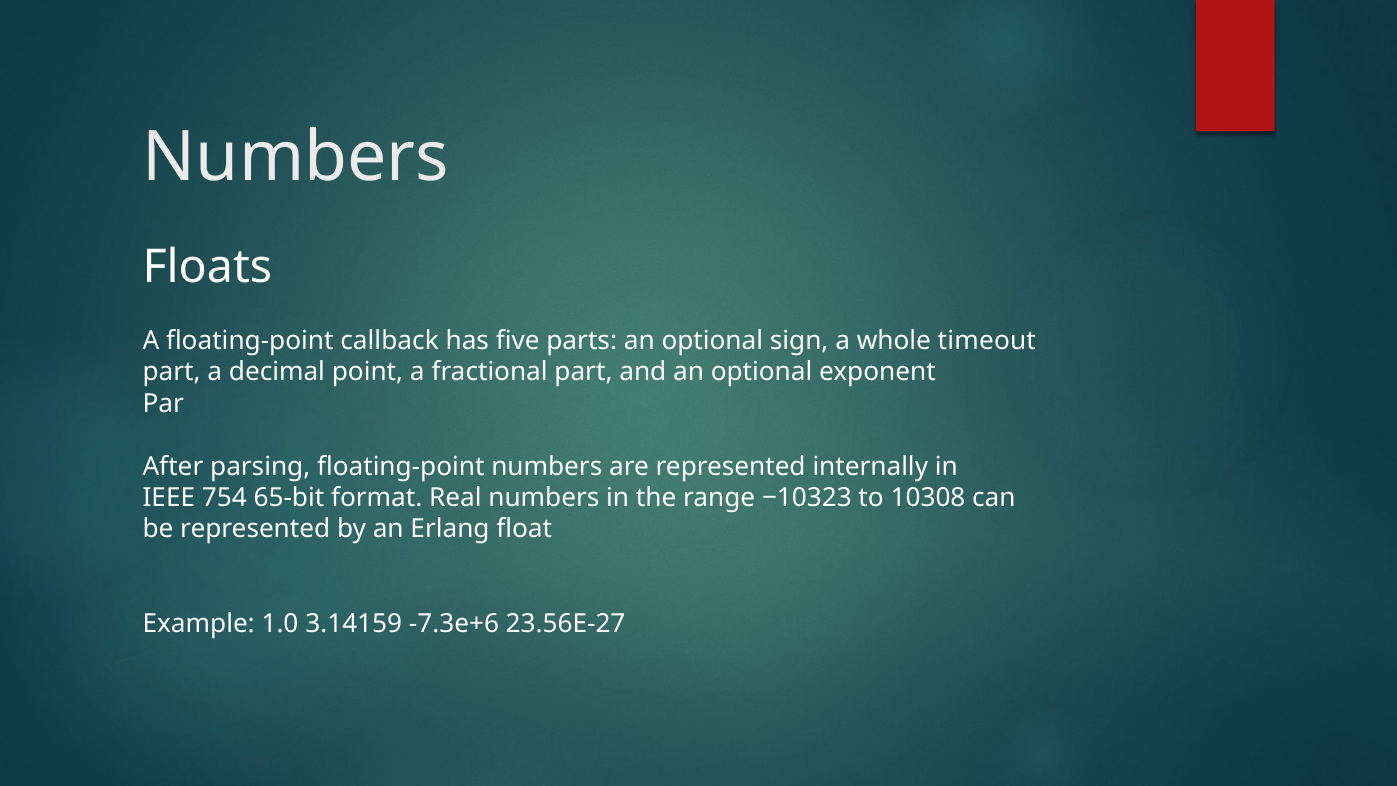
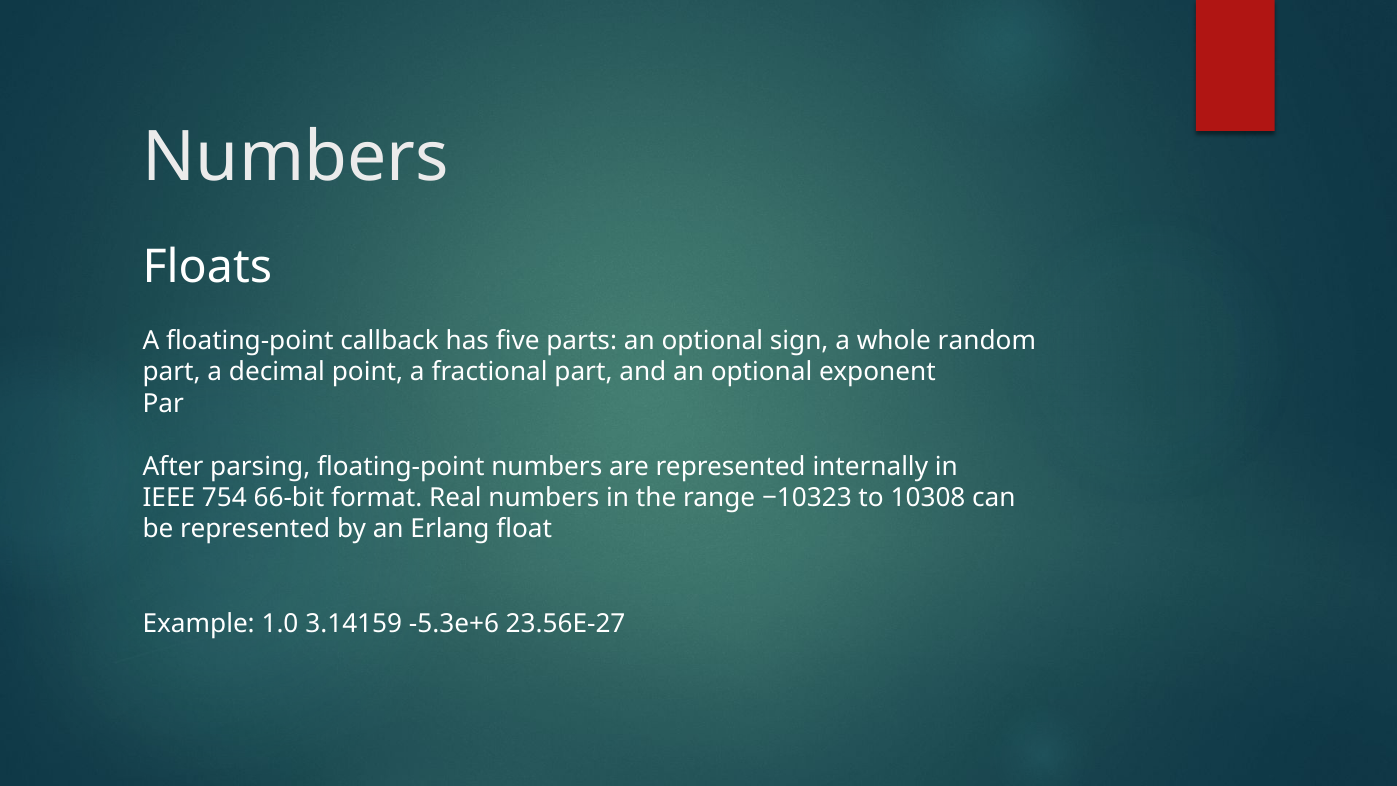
timeout: timeout -> random (987, 341)
65-bit: 65-bit -> 66-bit (289, 498)
-7.3e+6: -7.3e+6 -> -5.3e+6 (454, 623)
